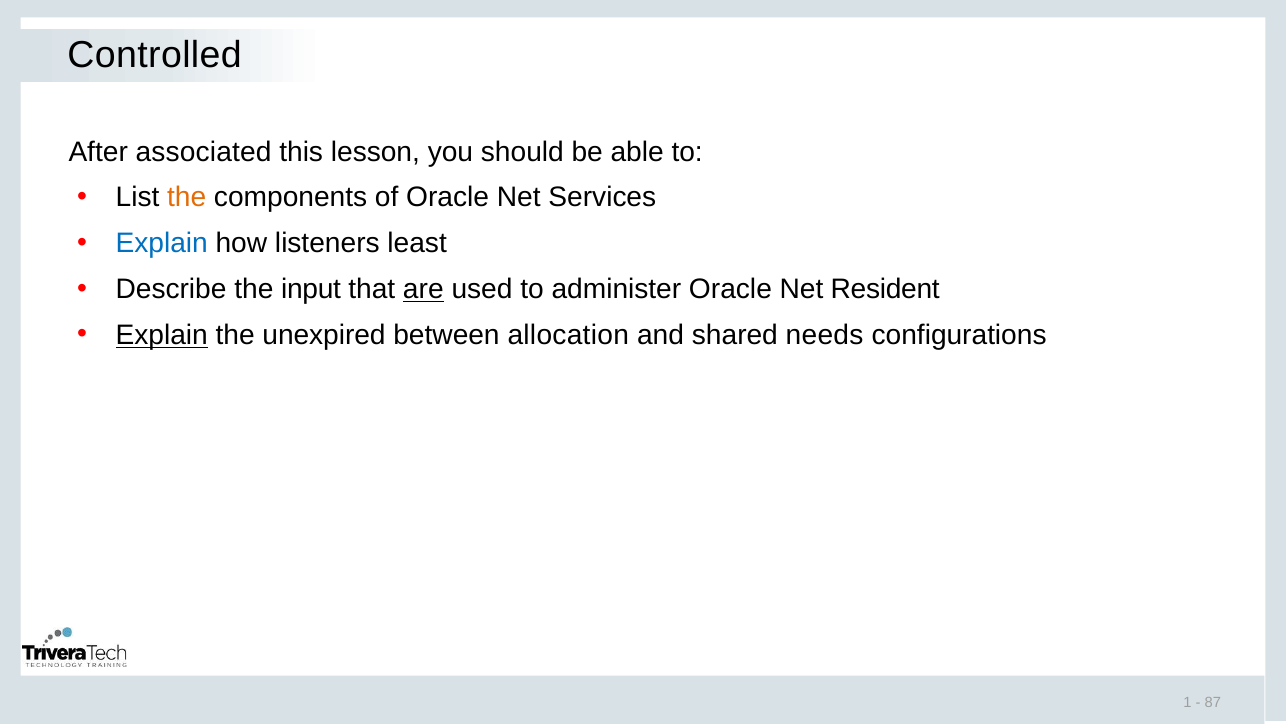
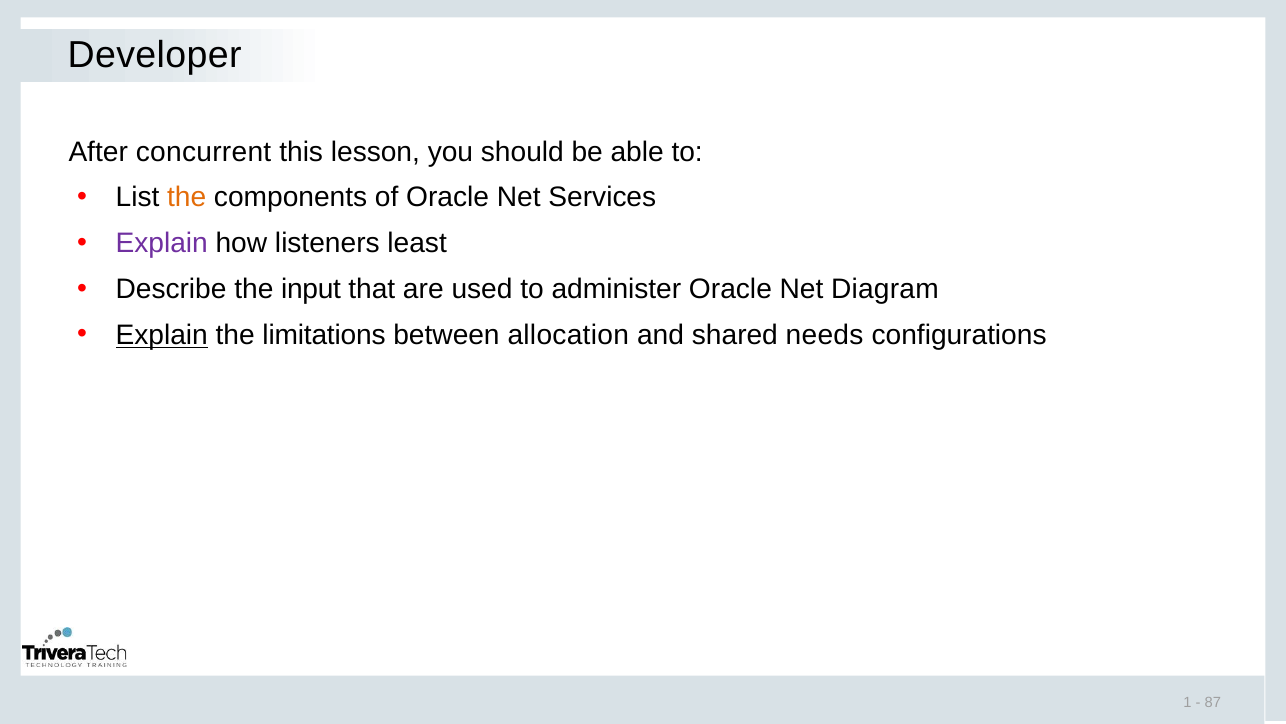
Controlled: Controlled -> Developer (155, 55)
associated: associated -> concurrent (204, 152)
Explain colour: blue -> purple (162, 243)
are underline: present -> none (423, 289)
Resident: Resident -> Diagram (885, 289)
unexpired: unexpired -> limitations (324, 335)
